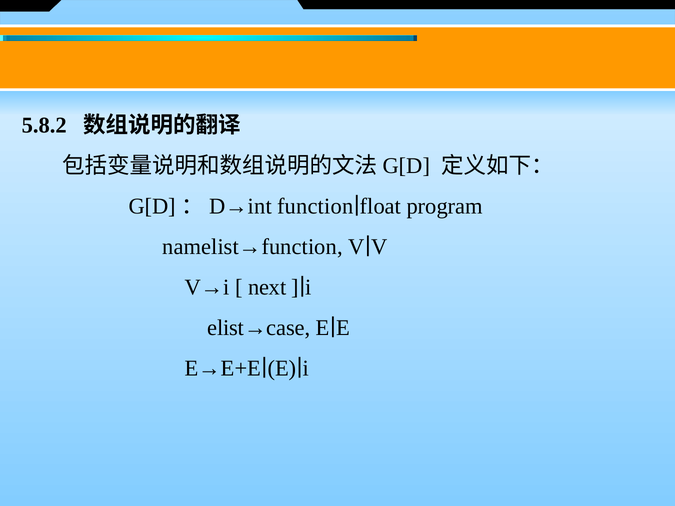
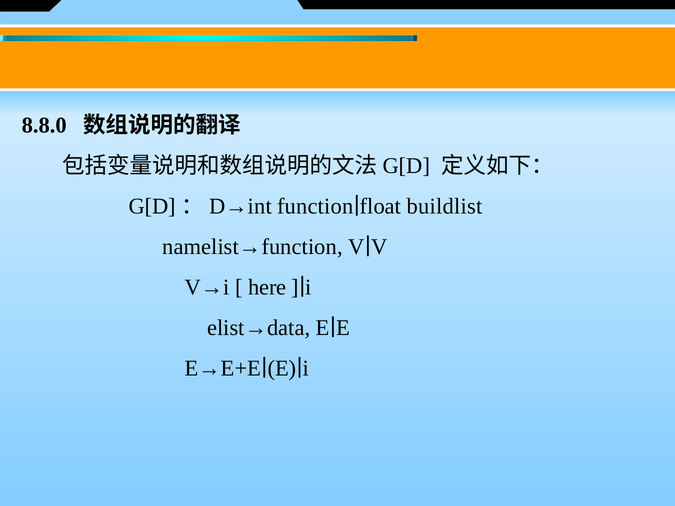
5.8.2: 5.8.2 -> 8.8.0 (44, 125)
program: program -> buildlist (445, 206)
next: next -> here (267, 287)
elist→case: elist→case -> elist→data (259, 328)
